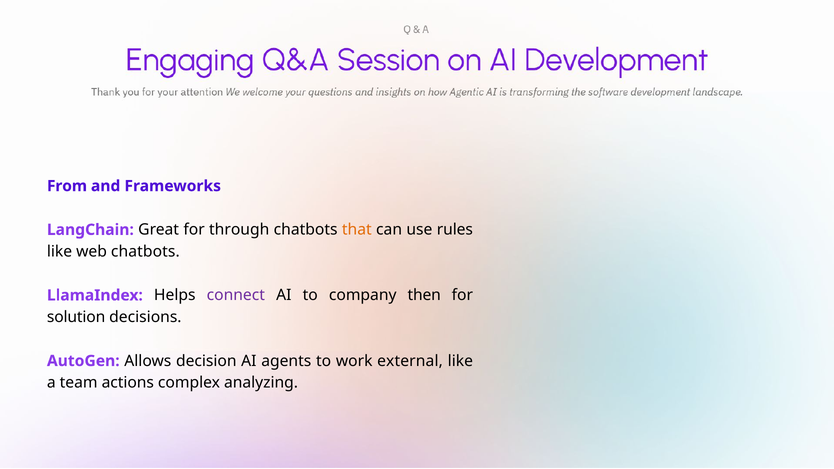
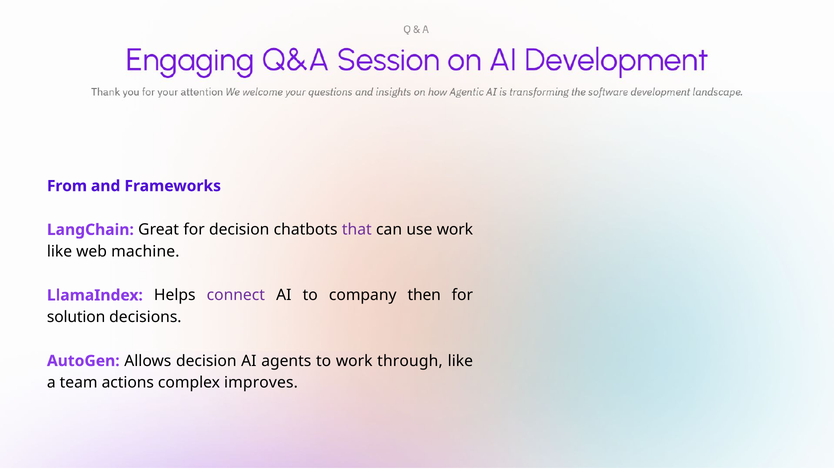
for through: through -> decision (239, 230)
that colour: orange -> purple (357, 230)
use rules: rules -> work (455, 230)
web chatbots: chatbots -> machine (145, 252)
external: external -> through (410, 361)
analyzing: analyzing -> improves (261, 383)
